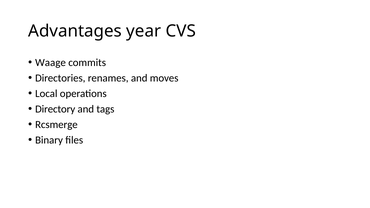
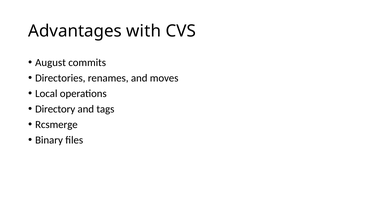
year: year -> with (144, 31)
Waage: Waage -> August (51, 63)
